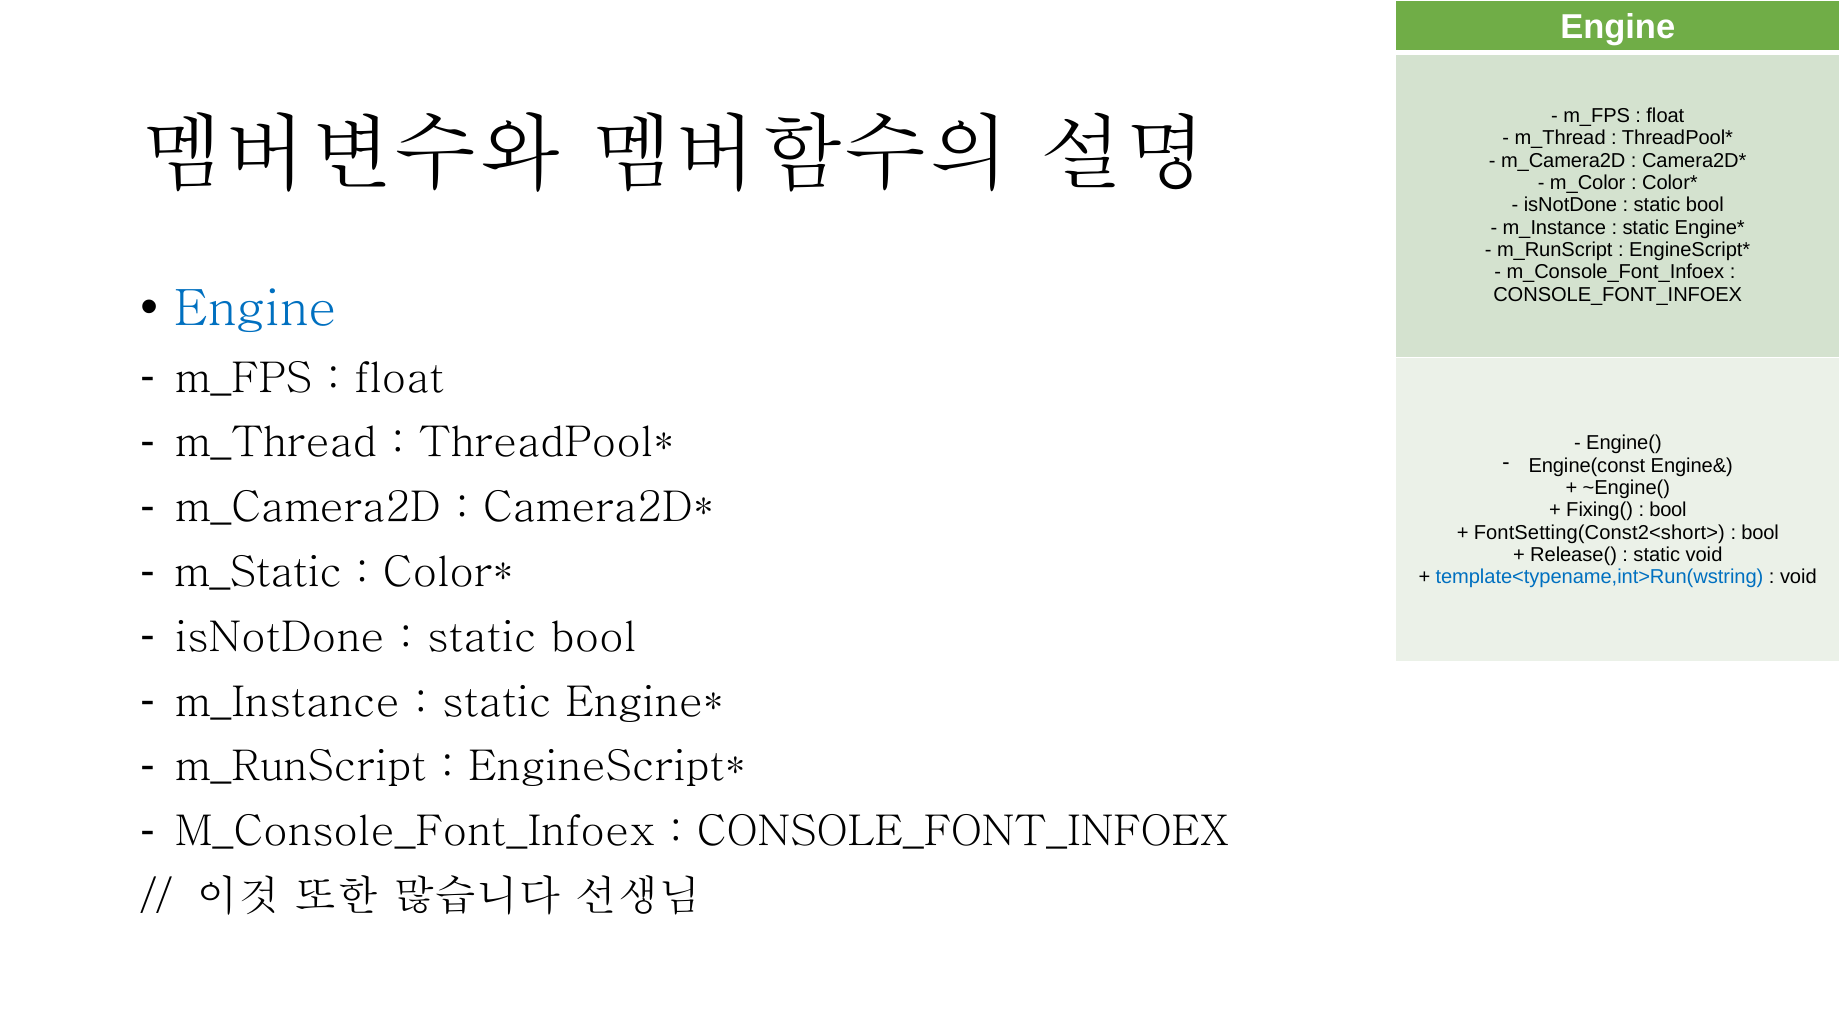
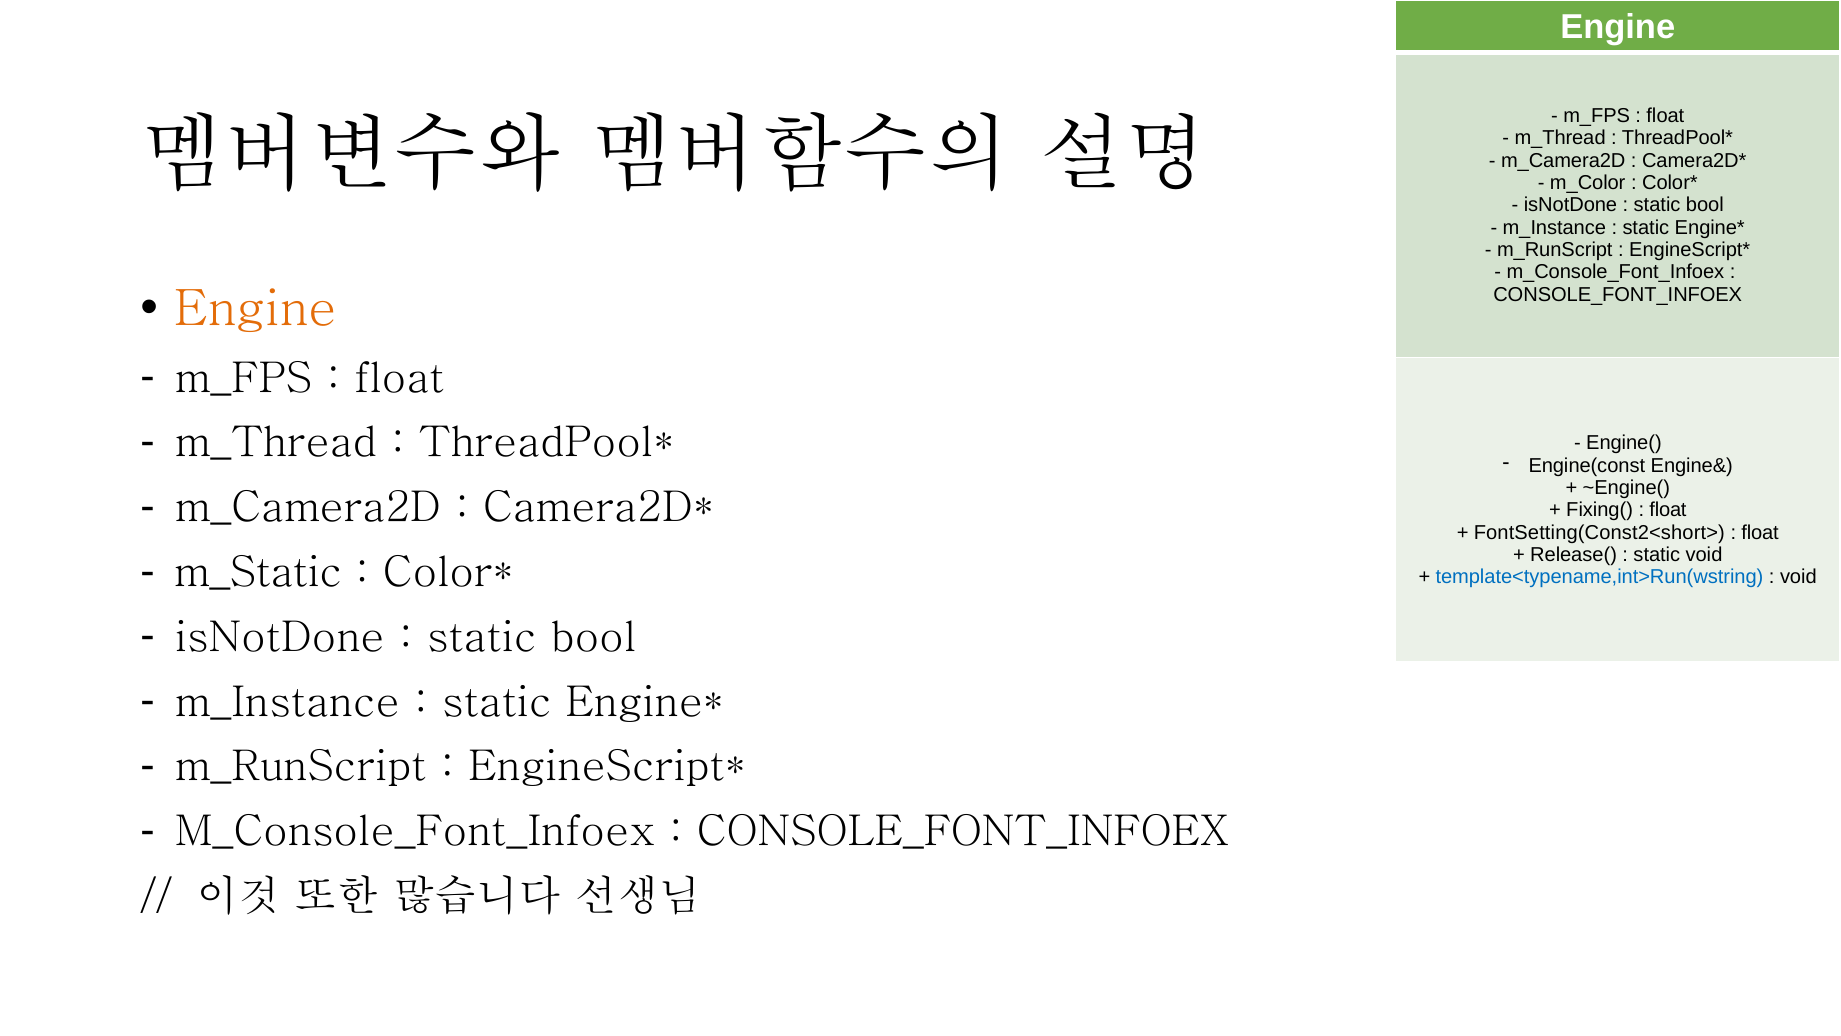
Engine colour: blue -> orange (256, 309)
bool: bool -> float (1668, 510)
bool: bool -> float (1760, 532)
